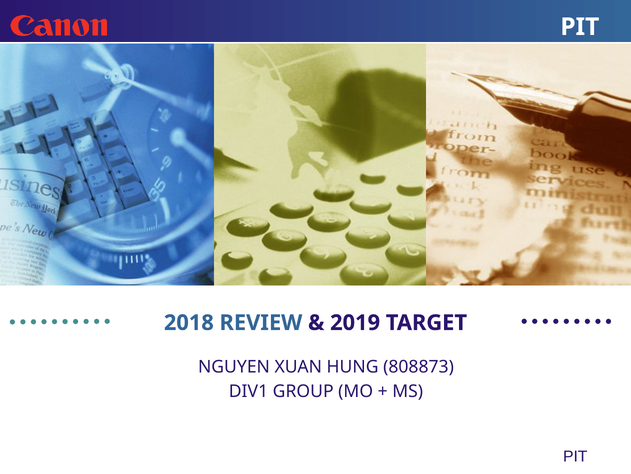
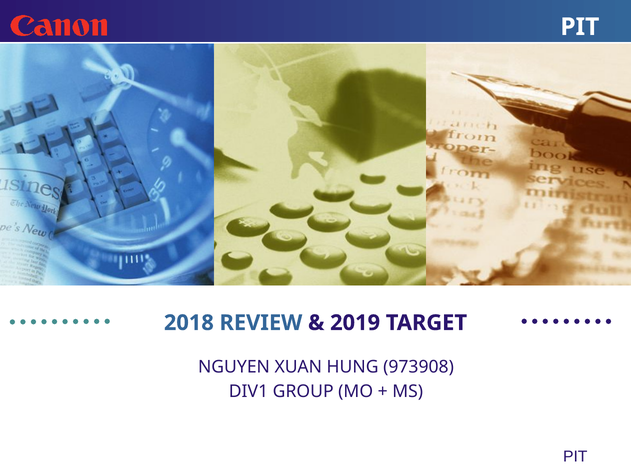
808873: 808873 -> 973908 (419, 366)
